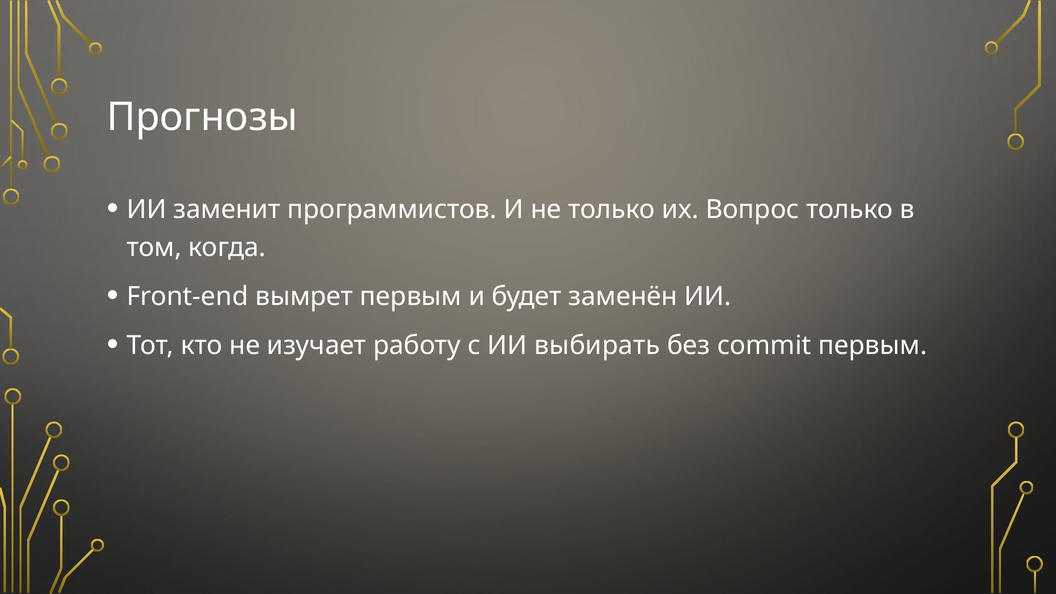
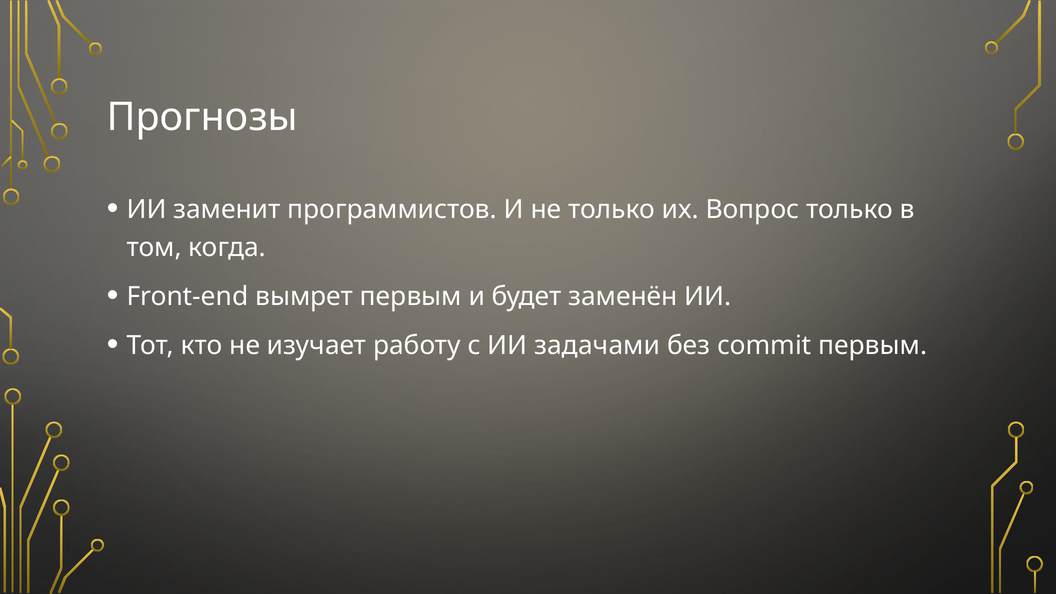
выбирать: выбирать -> задачами (597, 345)
